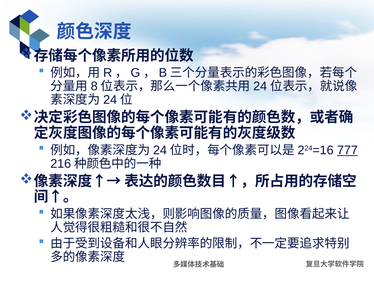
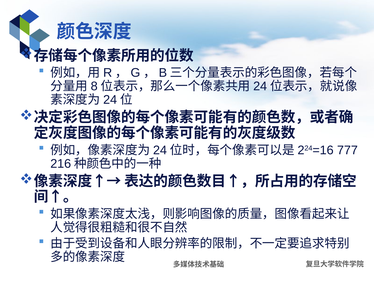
777 underline: present -> none (347, 150)
